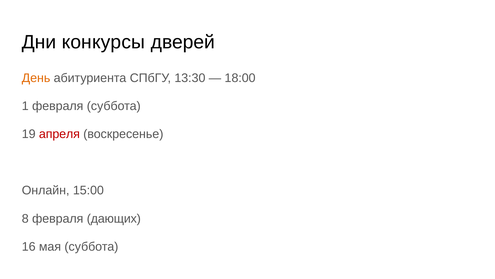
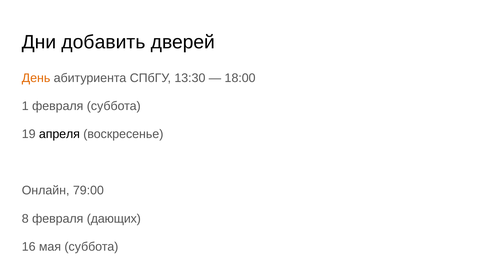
конкурсы: конкурсы -> добавить (104, 42)
апреля colour: red -> black (59, 134)
15:00: 15:00 -> 79:00 (88, 190)
